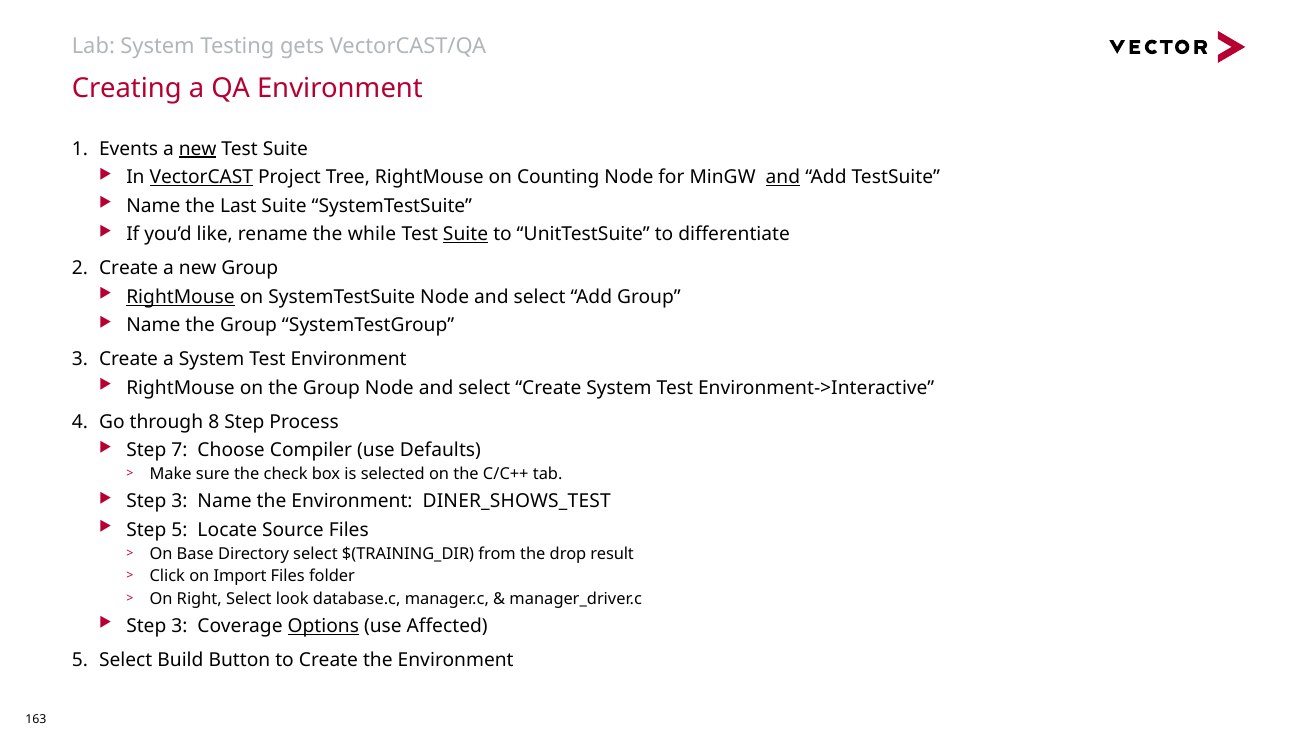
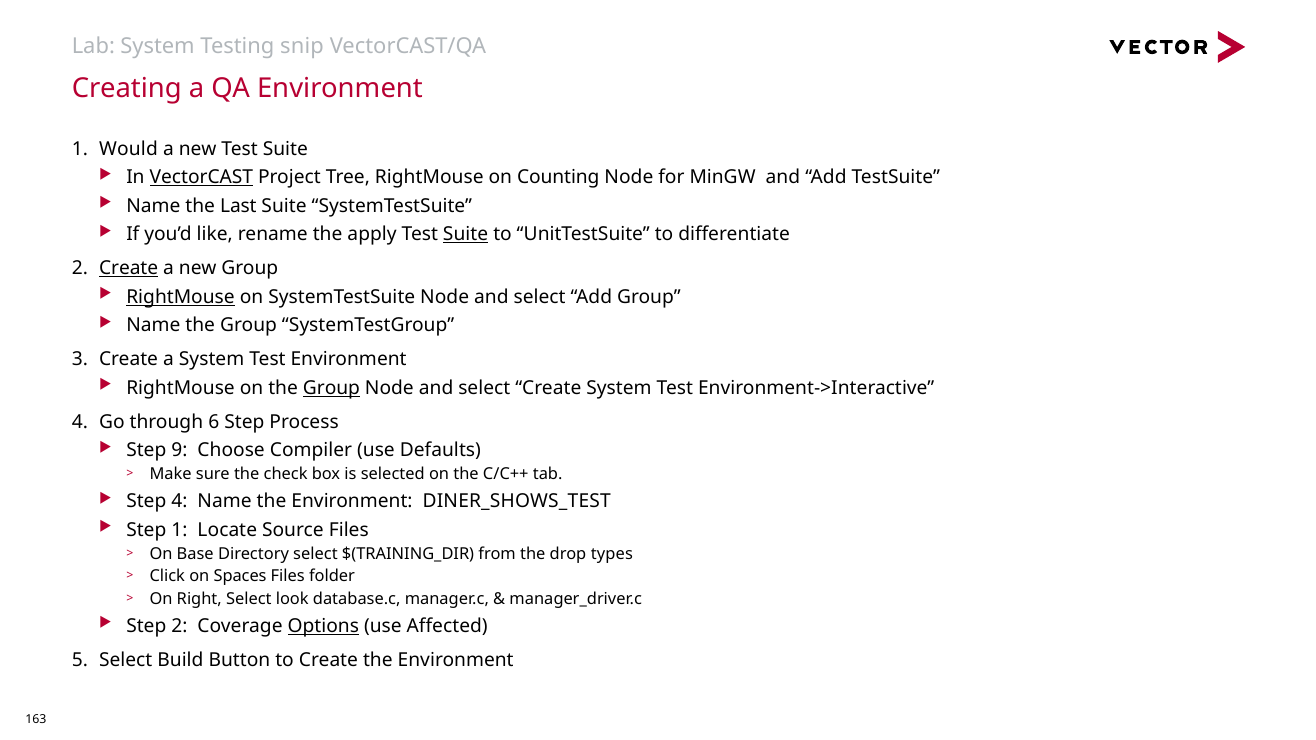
gets: gets -> snip (302, 46)
Events: Events -> Would (128, 149)
new underline: present -> none (198, 149)
and underline: present -> none (783, 177)
while: while -> apply (372, 234)
Create underline: none -> present (129, 268)
Group underline: none -> present (331, 388)
8: 8 -> 6 (214, 422)
7: 7 -> 9 (179, 451)
3: 3 -> 4 (179, 502)
Step 5: 5 -> 1 (179, 530)
result: result -> types (612, 554)
Import: Import -> Spaces (240, 577)
3: 3 -> 2 (179, 626)
